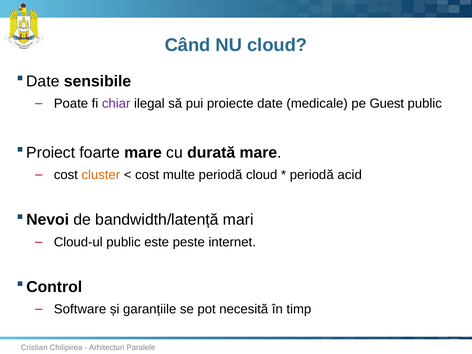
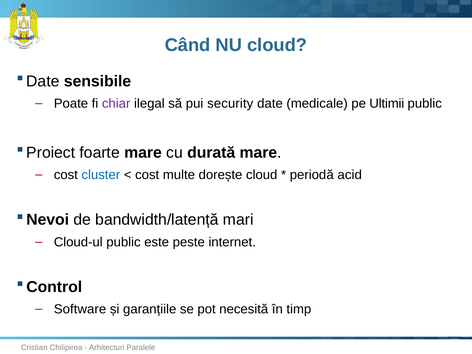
proiecte: proiecte -> security (230, 104)
Guest: Guest -> Ultimii (387, 104)
cluster colour: orange -> blue (101, 175)
multe periodă: periodă -> dorește (220, 175)
